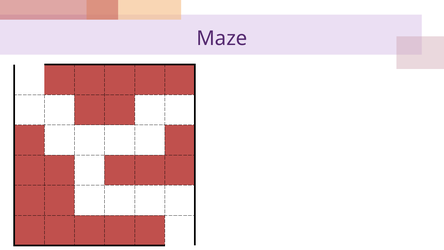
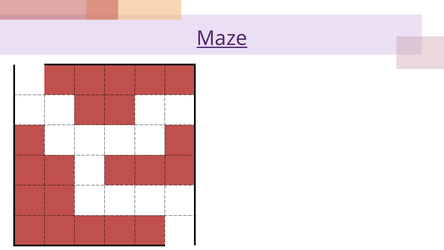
Maze underline: none -> present (222, 39)
